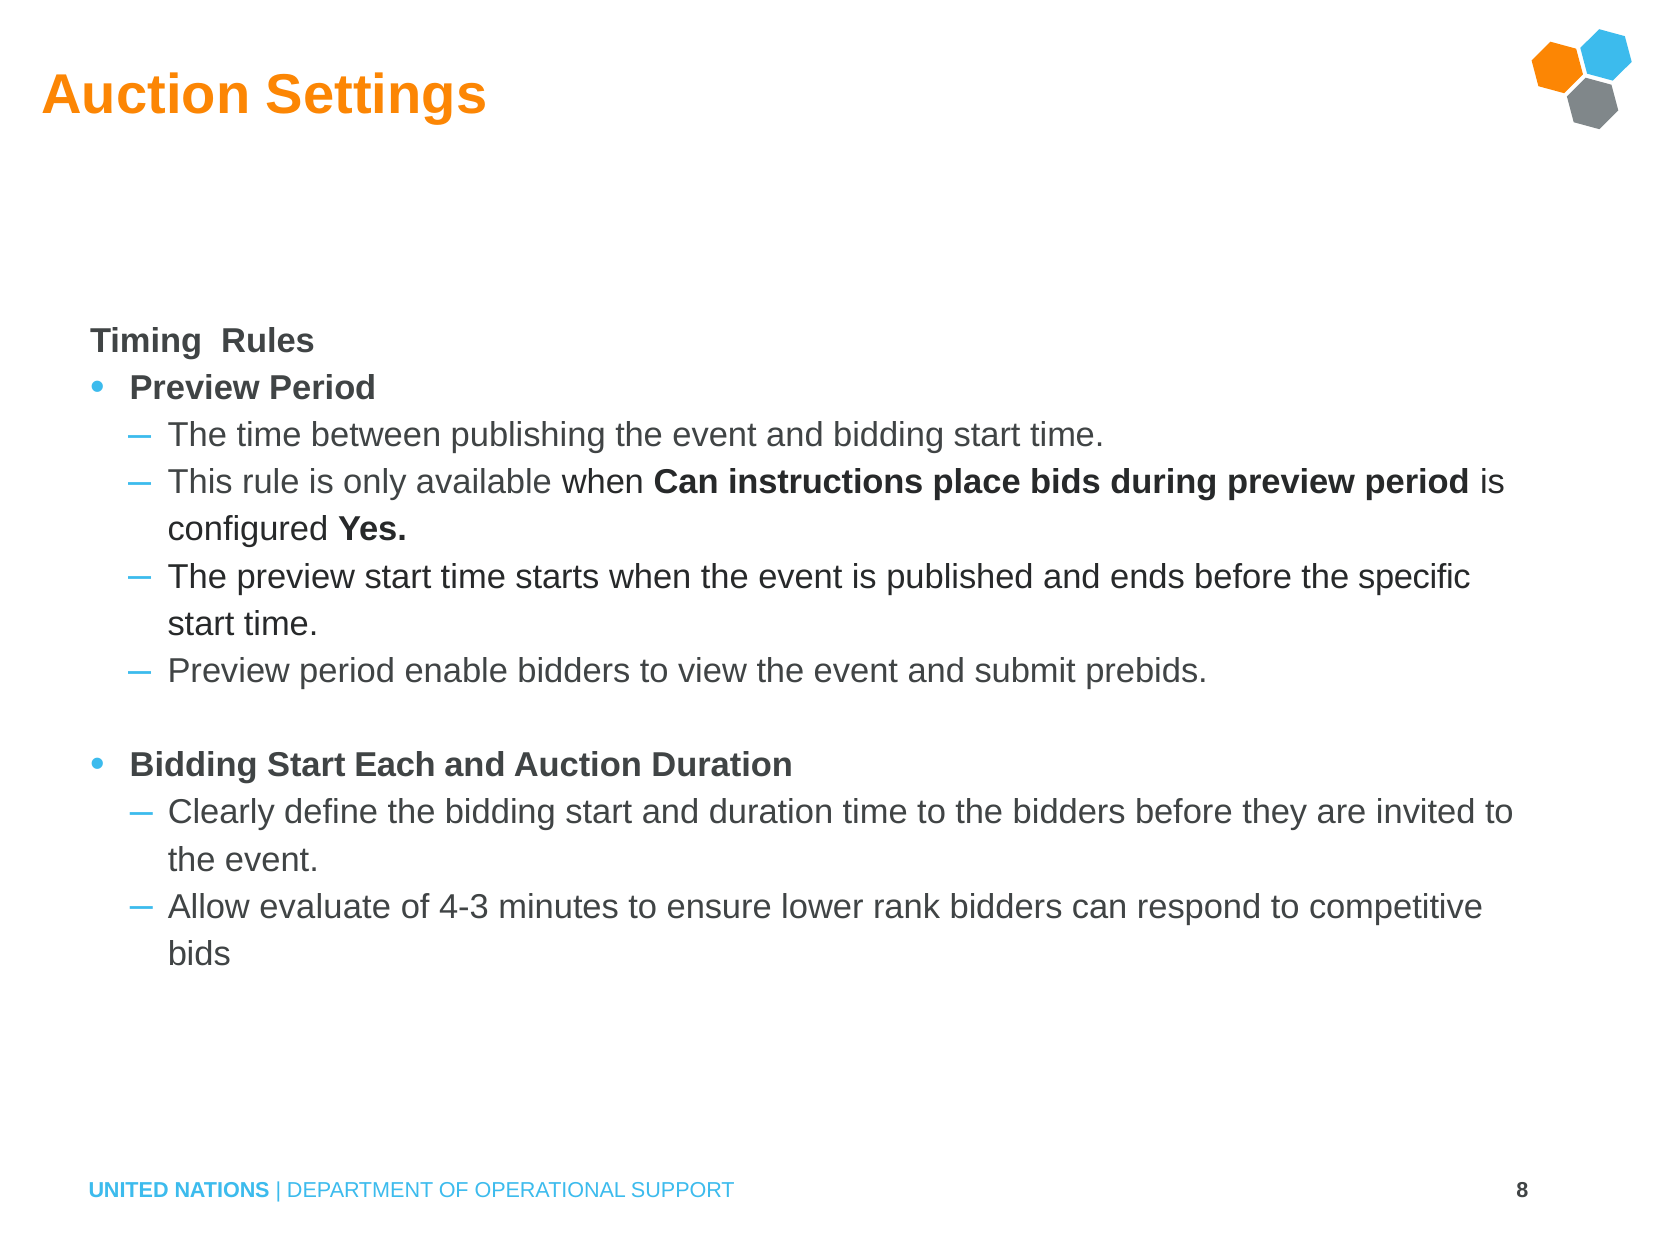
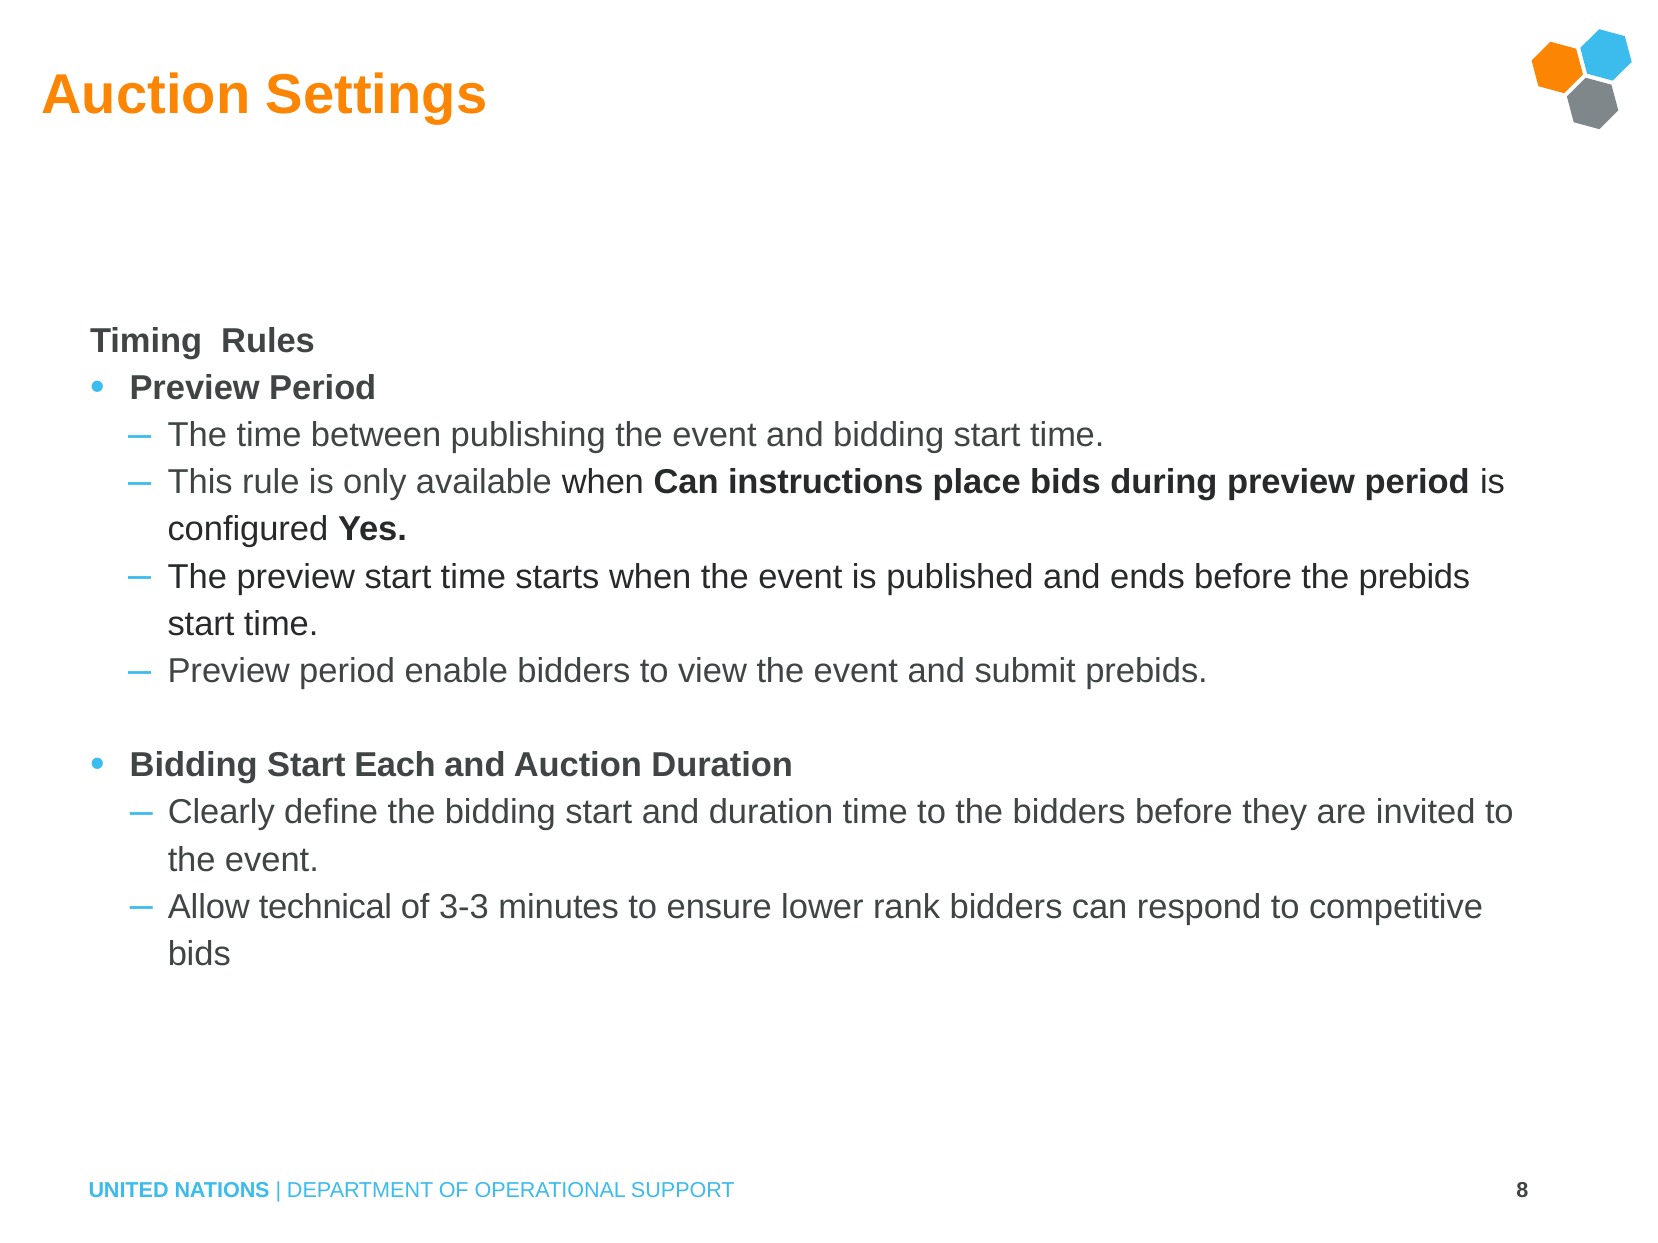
the specific: specific -> prebids (1414, 577)
evaluate: evaluate -> technical (325, 907)
4-3: 4-3 -> 3-3 (464, 907)
